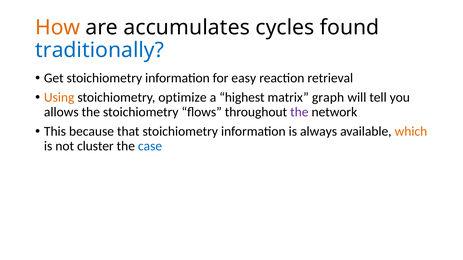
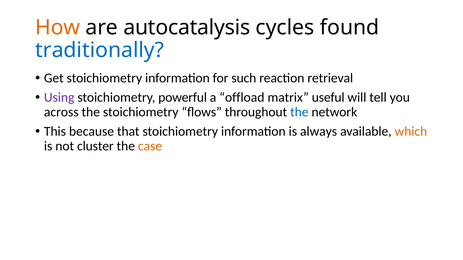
accumulates: accumulates -> autocatalysis (187, 27)
easy: easy -> such (244, 78)
Using colour: orange -> purple (59, 98)
optimize: optimize -> powerful (183, 98)
highest: highest -> offload (242, 98)
graph: graph -> useful (328, 98)
allows: allows -> across (61, 112)
the colour: purple -> blue (299, 112)
case colour: blue -> orange (150, 146)
